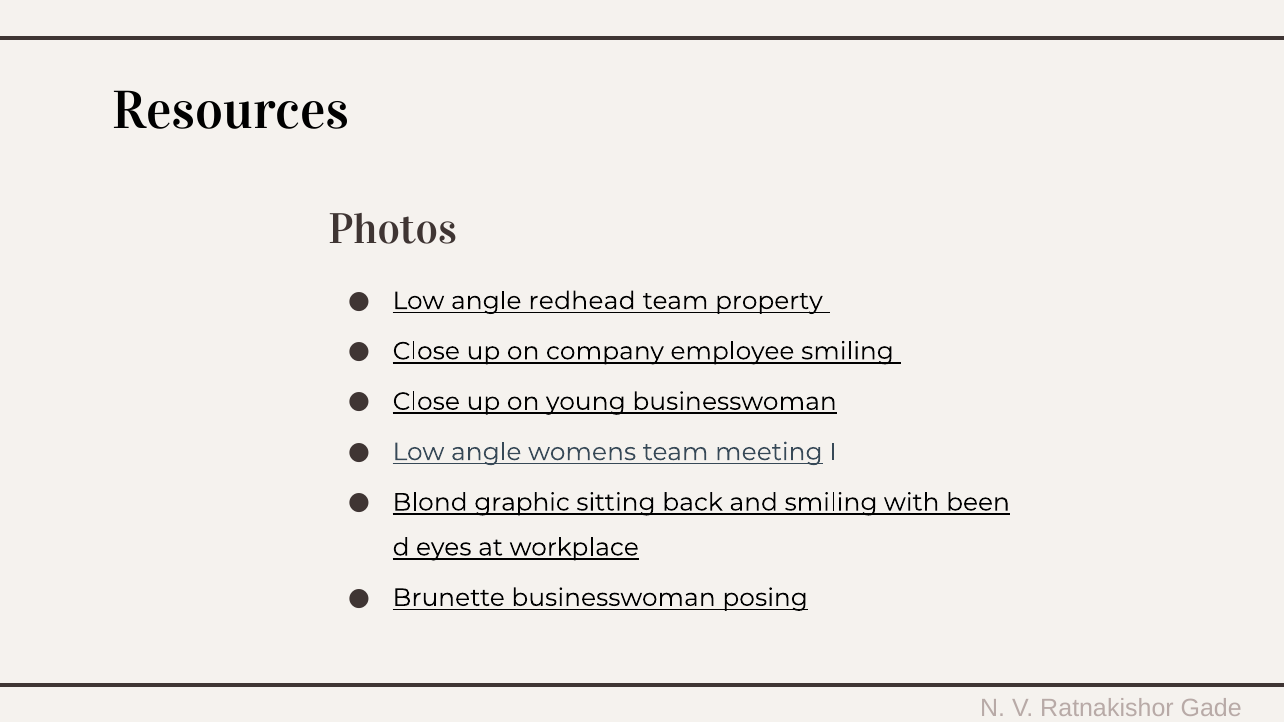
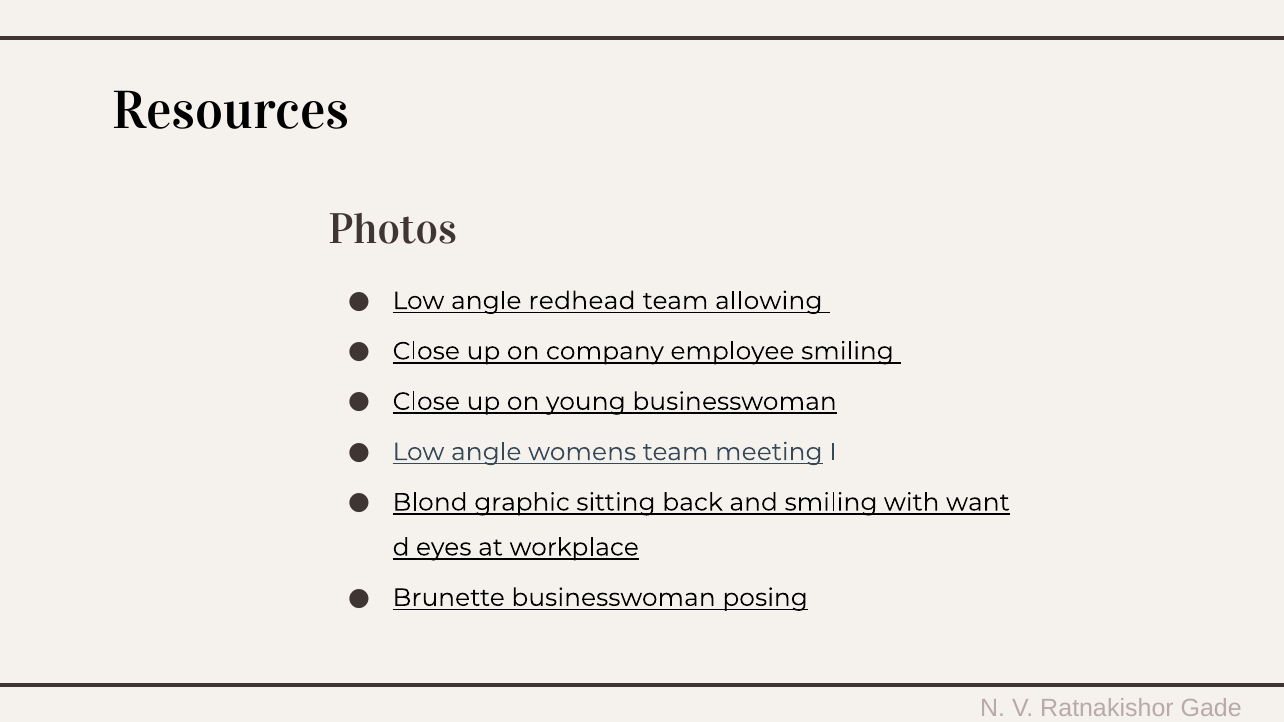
property: property -> allowing (769, 301)
been: been -> want (978, 503)
